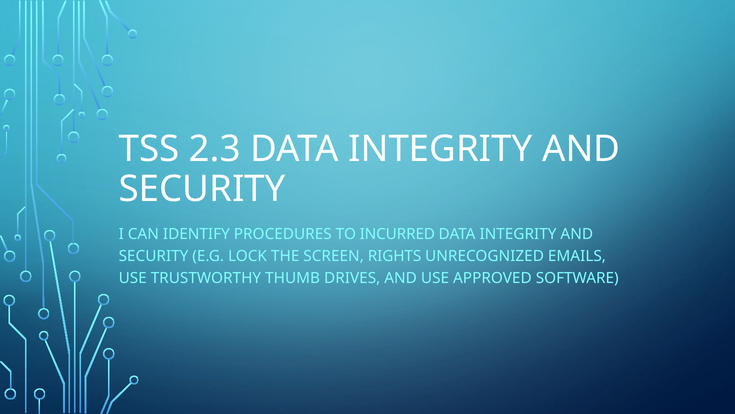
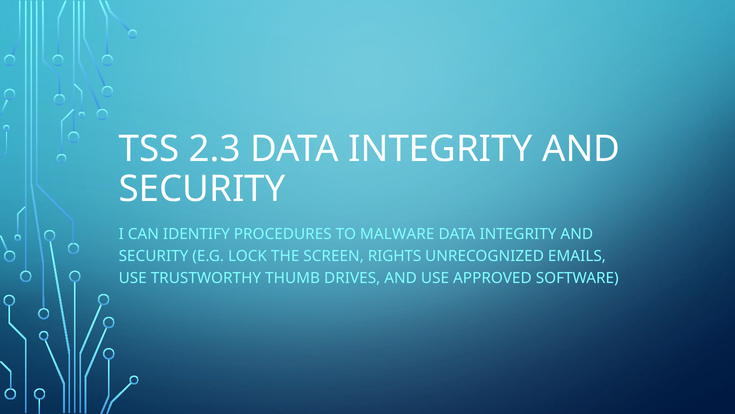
INCURRED: INCURRED -> MALWARE (397, 234)
